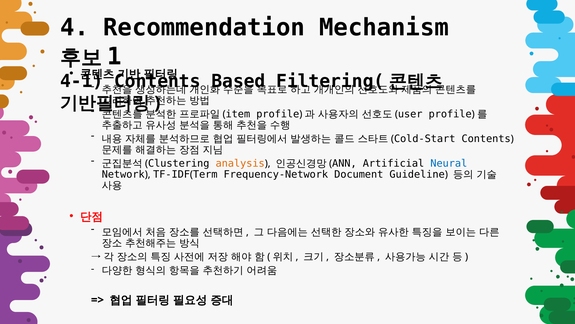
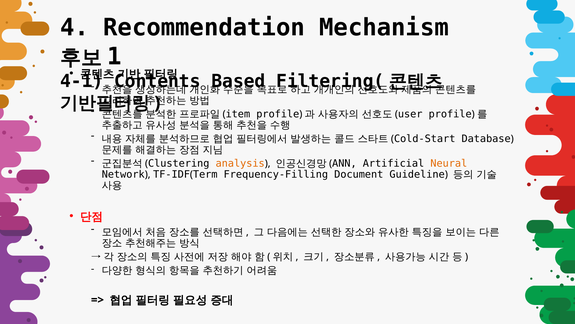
Contents: Contents -> Database (486, 139)
Neural colour: blue -> orange (449, 163)
Frequency-Network: Frequency-Network -> Frequency-Filling (276, 174)
